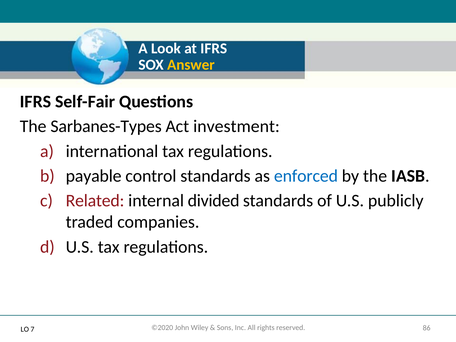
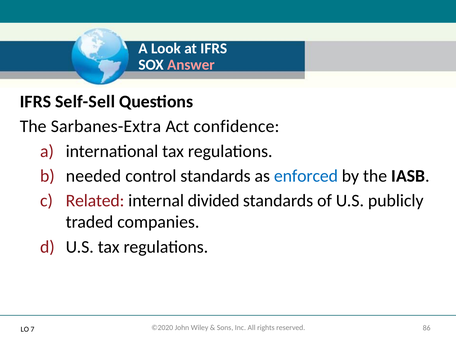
Answer colour: yellow -> pink (191, 65)
Self-Fair: Self-Fair -> Self-Sell (85, 102)
Sarbanes-Types: Sarbanes-Types -> Sarbanes-Extra (106, 126)
investment: investment -> confidence (236, 126)
payable: payable -> needed (93, 176)
